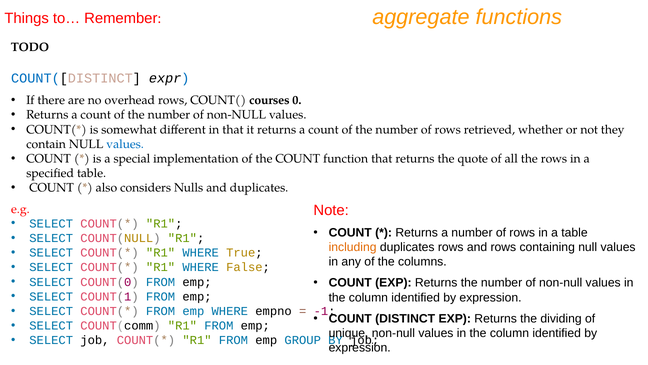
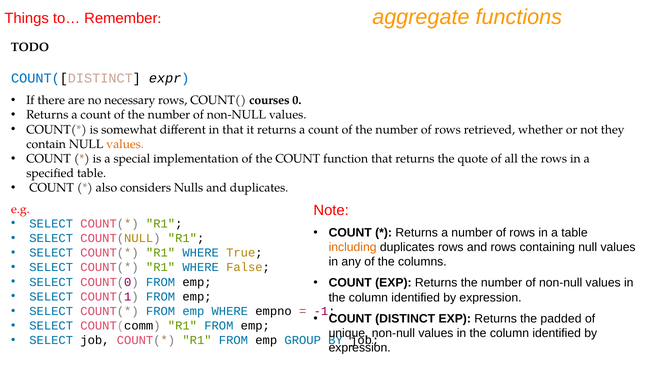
overhead: overhead -> necessary (130, 100)
values colour: blue -> orange (125, 144)
dividing: dividing -> padded (561, 318)
